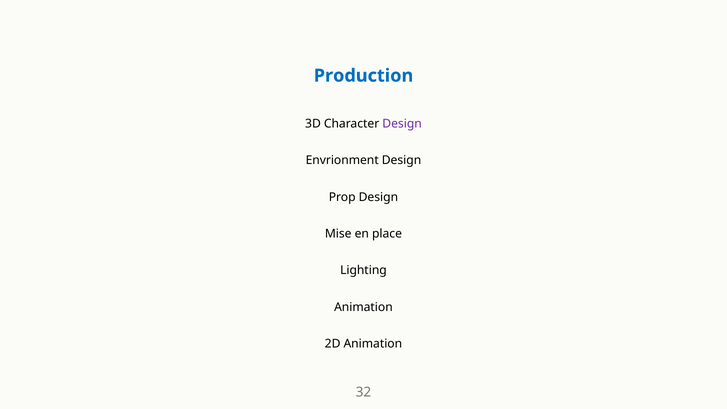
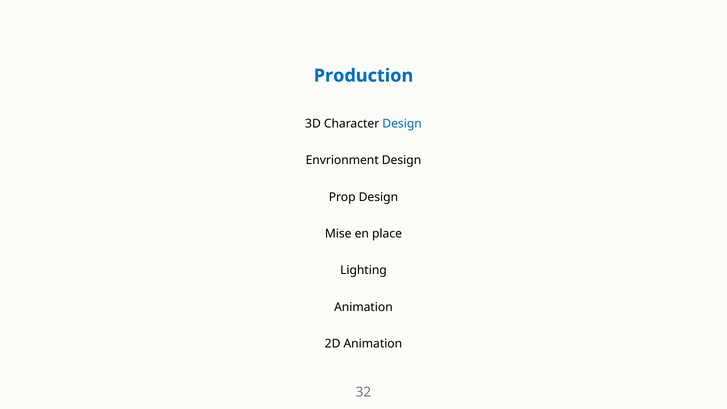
Design colour: purple -> blue (402, 124)
